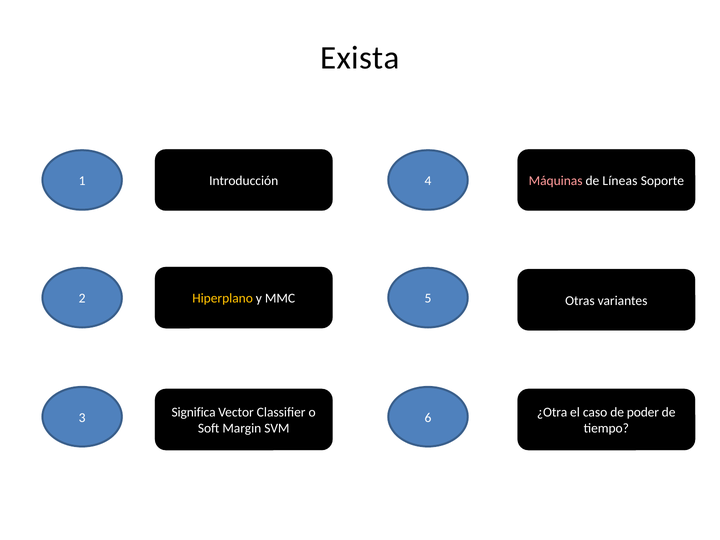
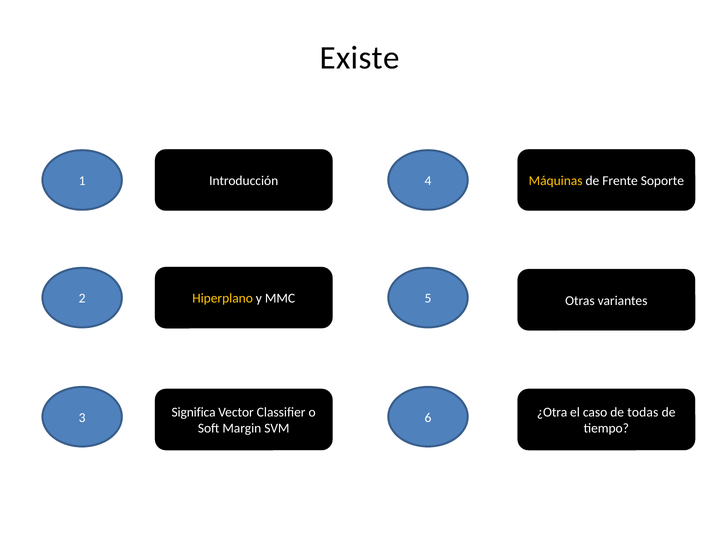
Exista: Exista -> Existe (360, 58)
Máquinas colour: pink -> yellow (556, 181)
Líneas: Líneas -> Frente (620, 181)
poder: poder -> todas (643, 412)
